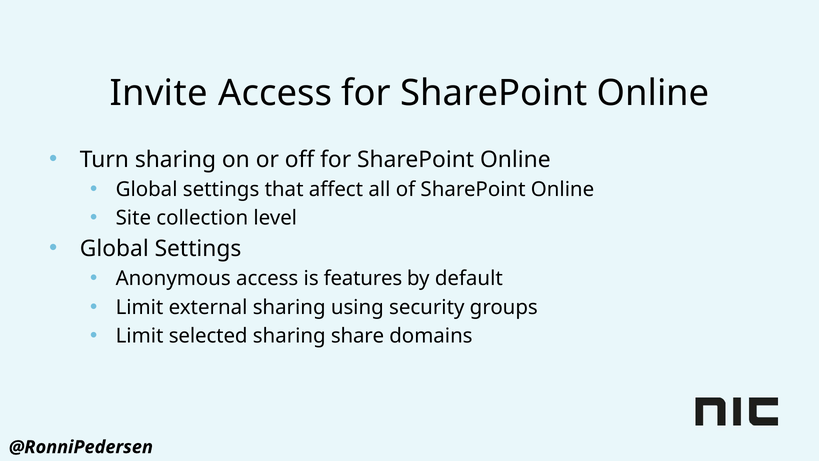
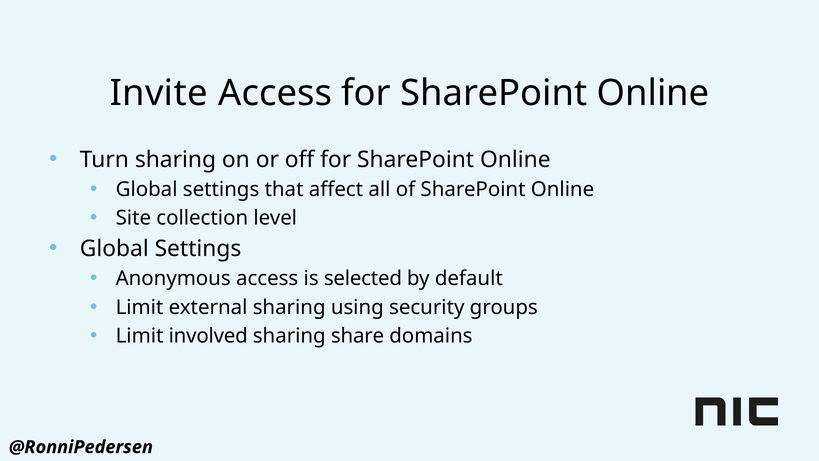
features: features -> selected (363, 278)
selected: selected -> involved (208, 336)
